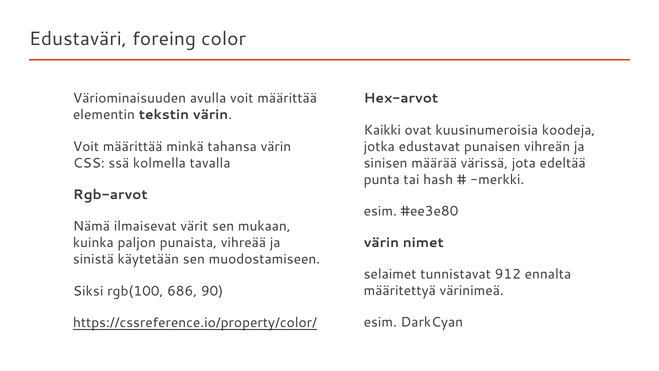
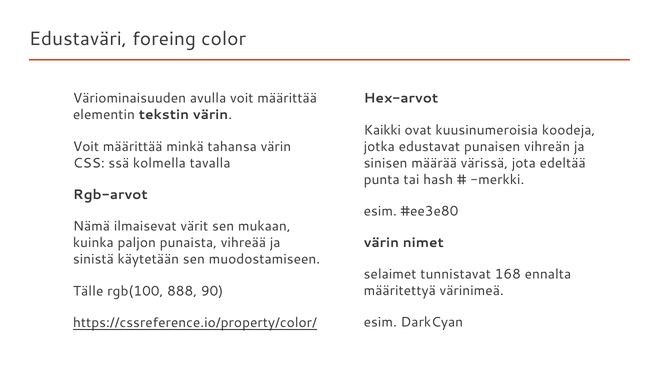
912: 912 -> 168 (508, 274)
Siksi: Siksi -> Tälle (88, 291)
686: 686 -> 888 (182, 291)
